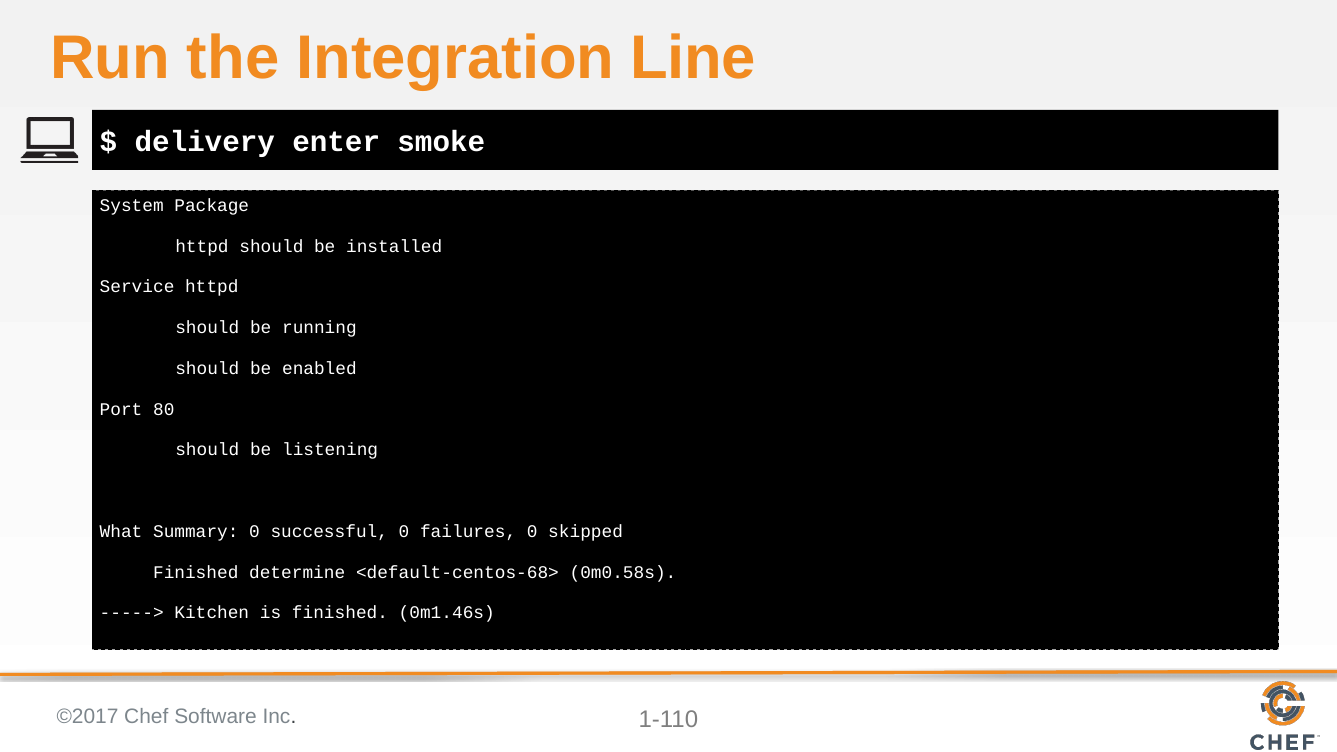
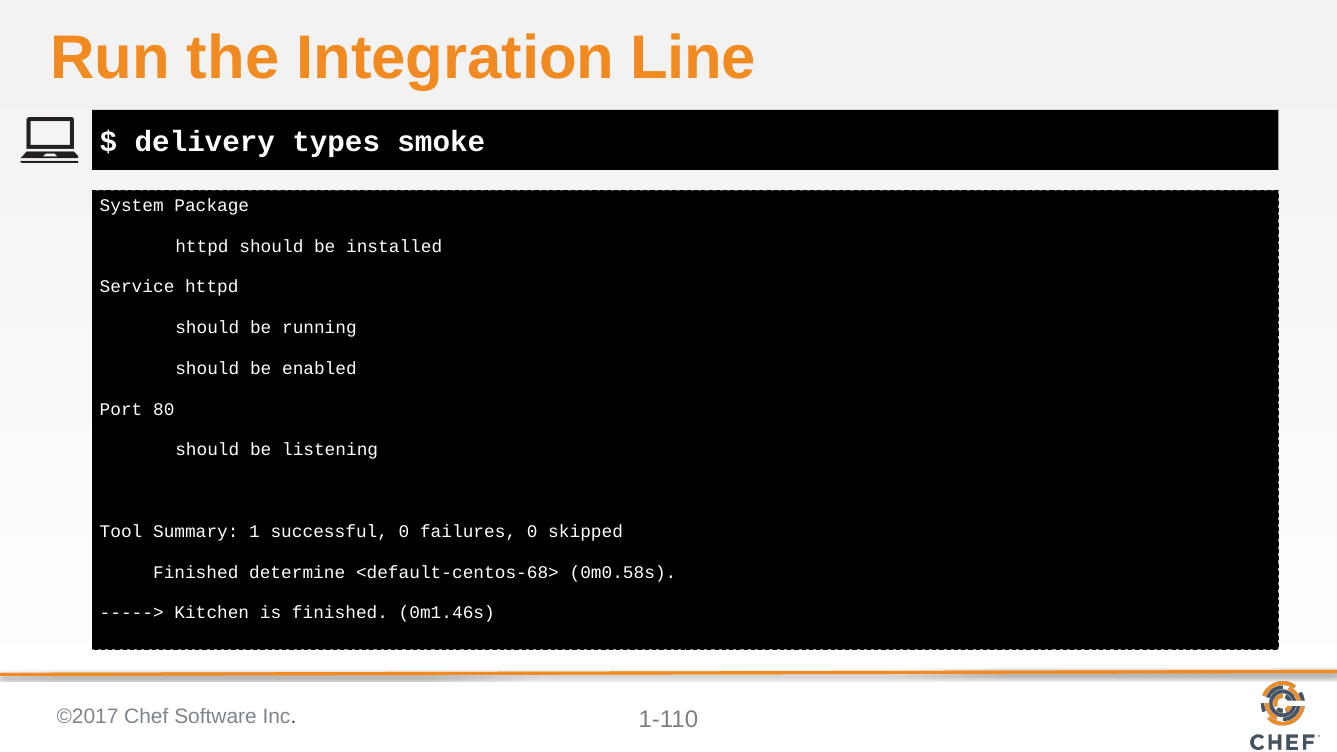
enter: enter -> types (336, 142)
What: What -> Tool (121, 532)
Summary 0: 0 -> 1 (254, 532)
